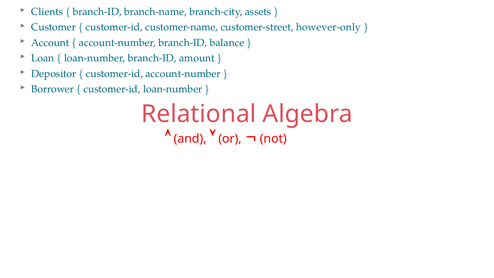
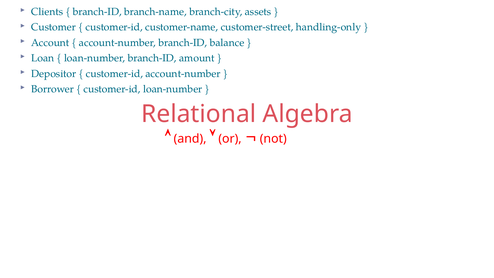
however-only: however-only -> handling-only (329, 27)
